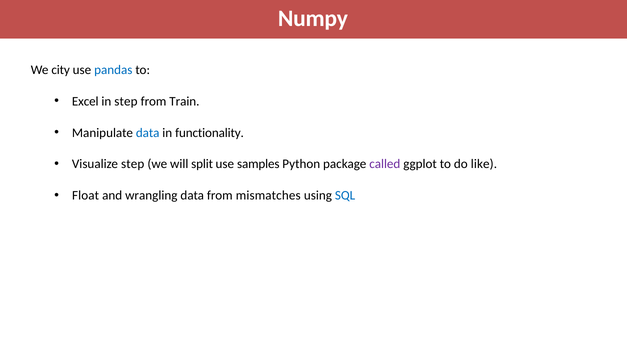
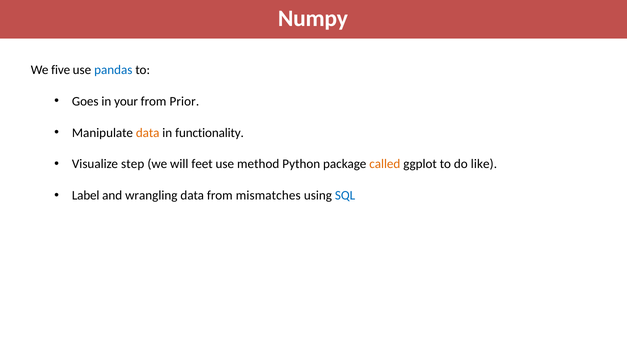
city: city -> five (61, 70)
Excel: Excel -> Goes (85, 101)
in step: step -> your (126, 101)
Train: Train -> Prior (184, 101)
data colour: blue -> orange (148, 133)
split: split -> feet (202, 164)
samples: samples -> method (258, 164)
called colour: purple -> orange (385, 164)
Float: Float -> Label (86, 195)
